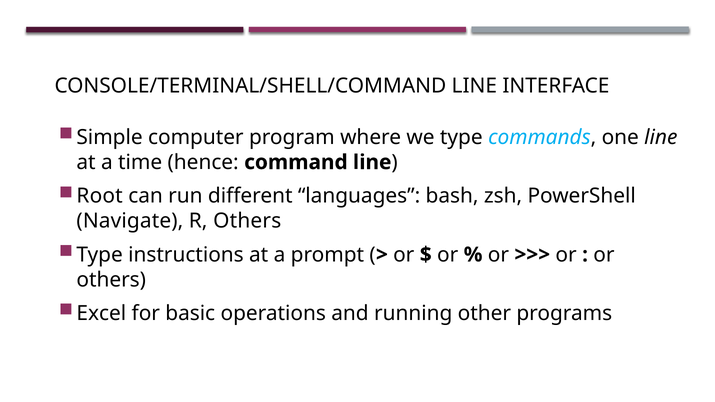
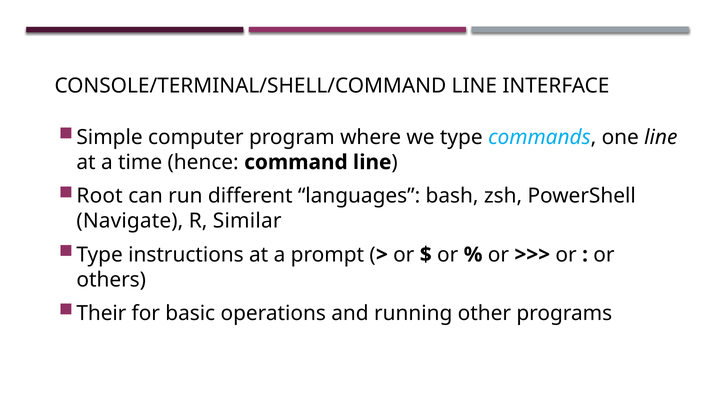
R Others: Others -> Similar (247, 221)
Excel: Excel -> Their (101, 313)
